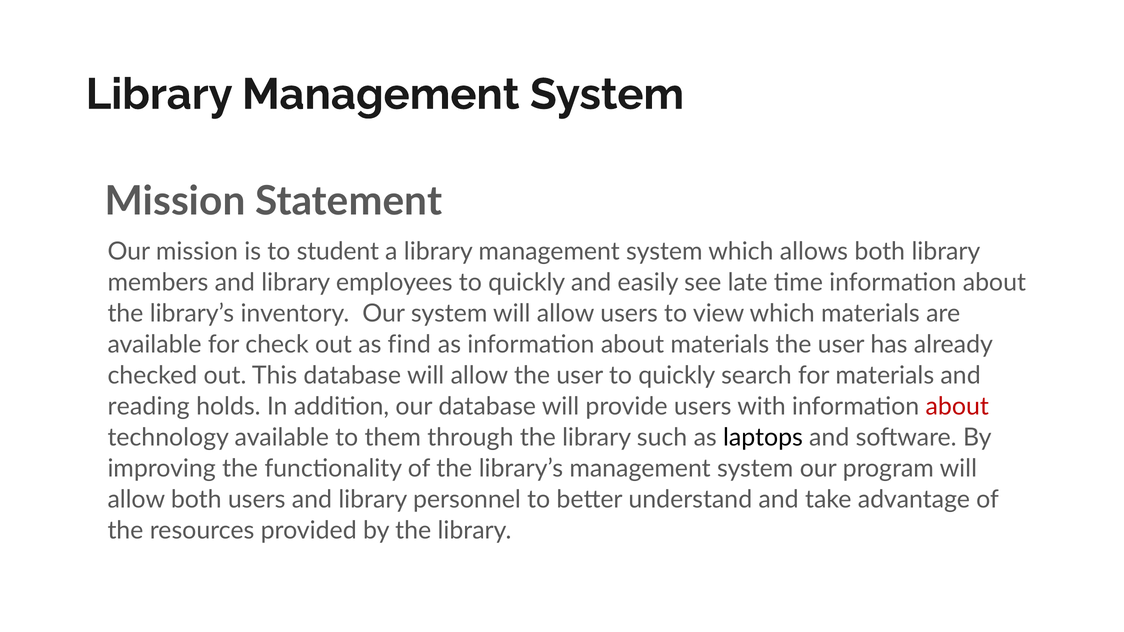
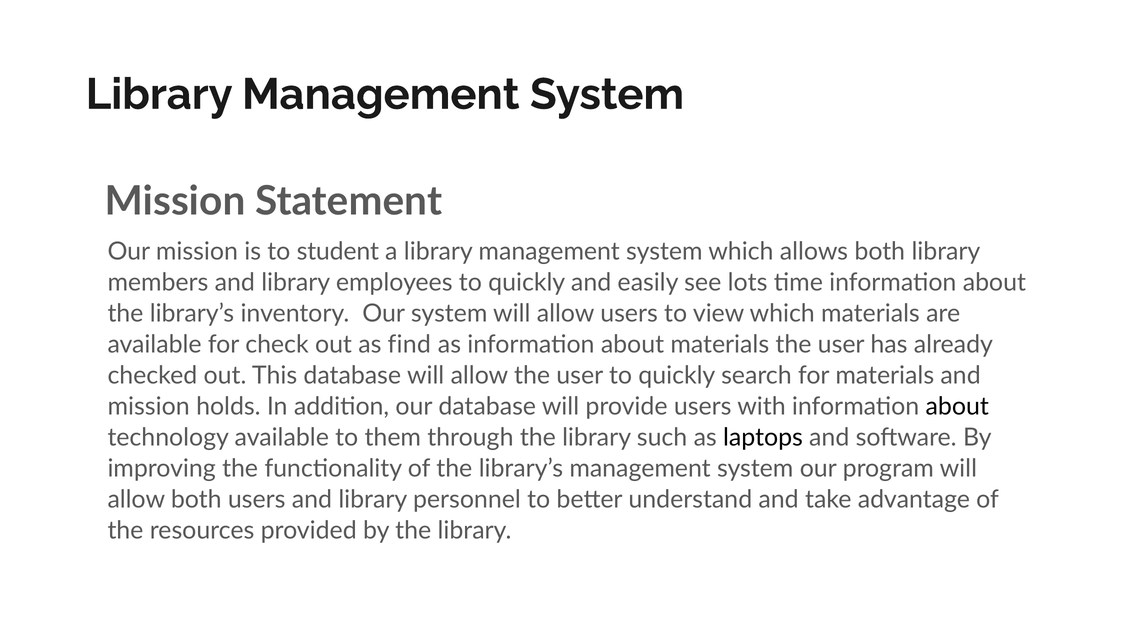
late: late -> lots (748, 283)
reading: reading -> mission (149, 407)
about colour: red -> black (957, 407)
